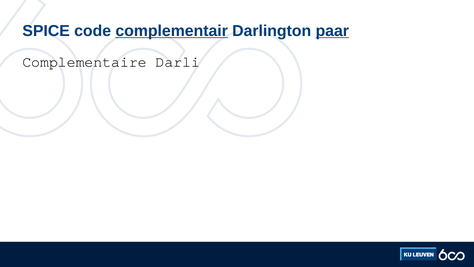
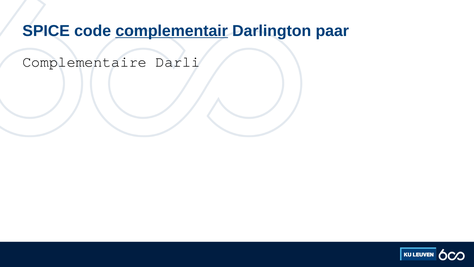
paar underline: present -> none (332, 31)
